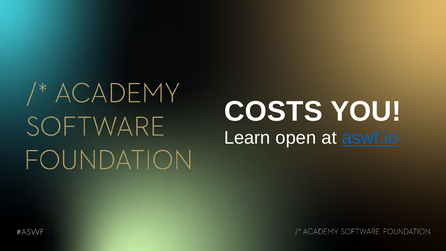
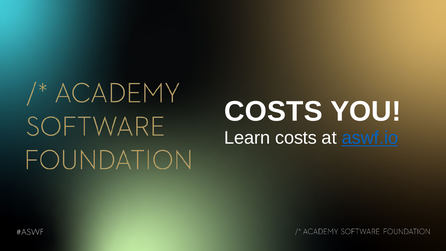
Learn open: open -> costs (296, 138)
